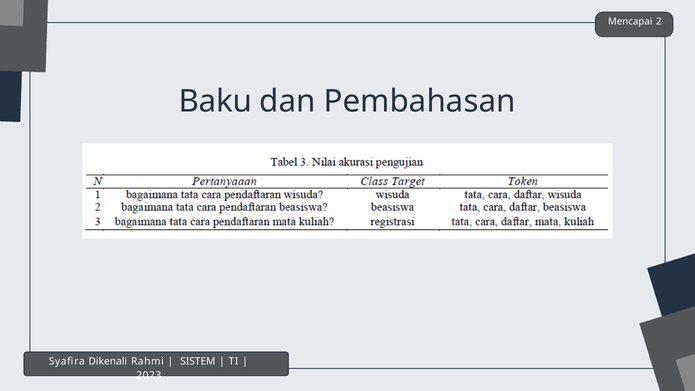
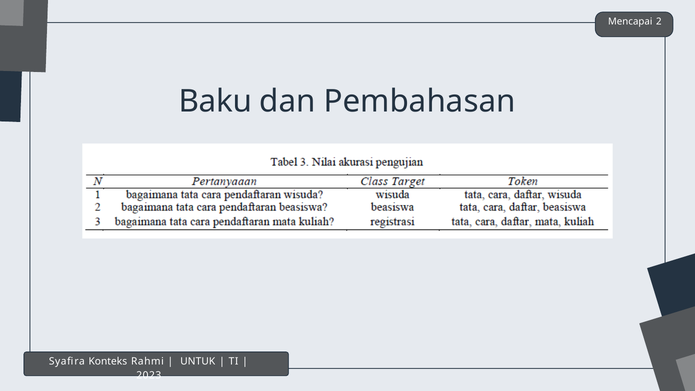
Dikenali: Dikenali -> Konteks (108, 361)
SISTEM: SISTEM -> UNTUK (198, 361)
